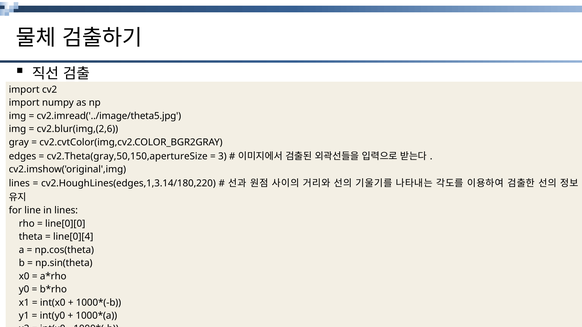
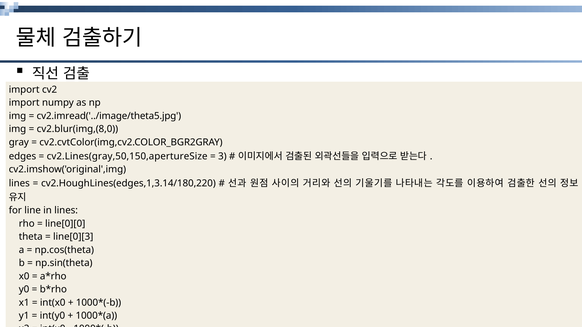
cv2.blur(img,(2,6: cv2.blur(img,(2,6 -> cv2.blur(img,(8,0 (77, 129)
cv2.Theta(gray,50,150,apertureSize: cv2.Theta(gray,50,150,apertureSize -> cv2.Lines(gray,50,150,apertureSize (127, 156)
line[0][4: line[0][4 -> line[0][3 (73, 237)
